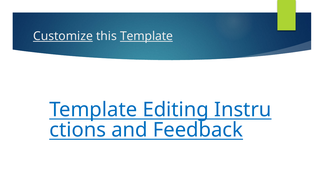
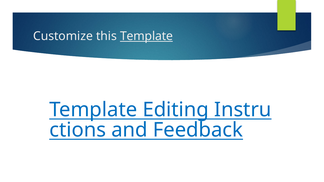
Customize underline: present -> none (63, 36)
